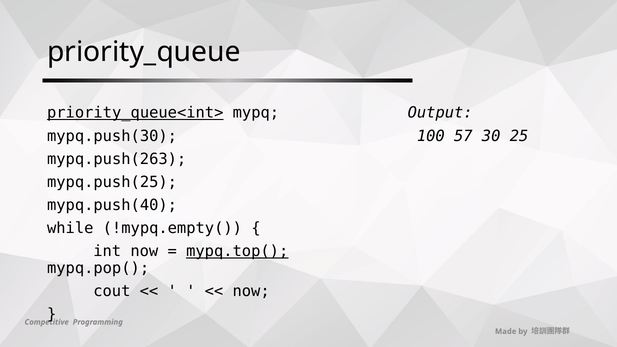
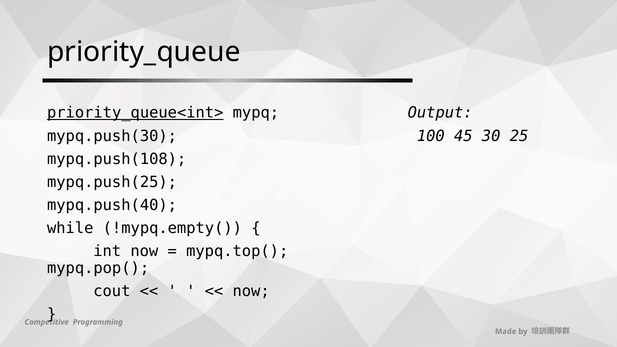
57: 57 -> 45 (463, 136)
mypq.push(263: mypq.push(263 -> mypq.push(108 (117, 159)
mypq.top( underline: present -> none (237, 251)
